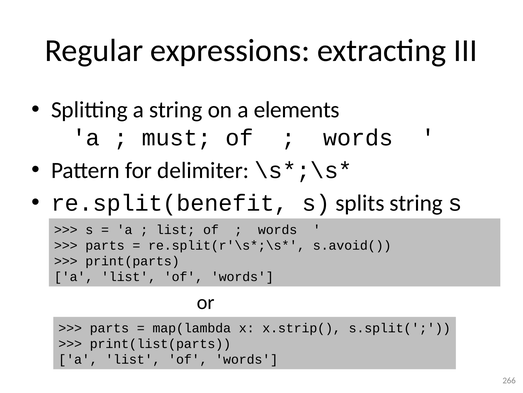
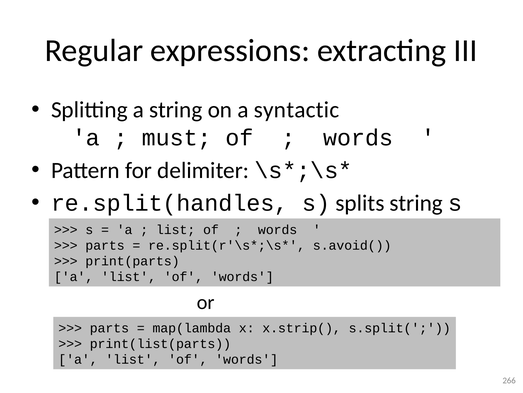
elements: elements -> syntactic (297, 110)
re.split(benefit: re.split(benefit -> re.split(handles (170, 203)
